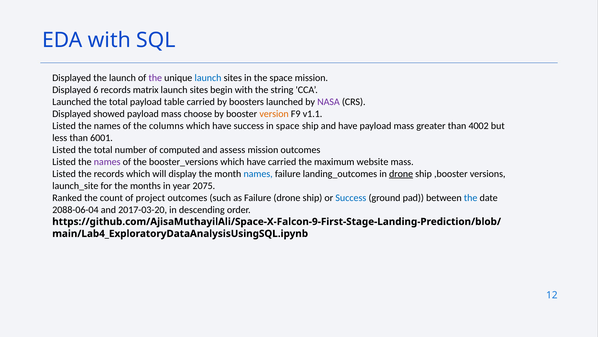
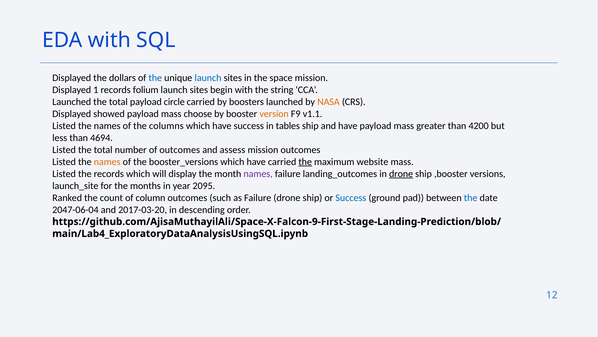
the launch: launch -> dollars (122, 78)
the colour: purple -> blue (155, 78)
6: 6 -> 1 (96, 90)
matrix: matrix -> folium (146, 90)
table: table -> circle (174, 102)
NASA colour: purple -> orange (329, 102)
in space: space -> tables (288, 126)
4002: 4002 -> 4200 (479, 126)
6001: 6001 -> 4694 (102, 138)
of computed: computed -> outcomes (180, 150)
names colour: purple -> orange (107, 162)
the underline: none -> present (305, 162)
names colour: blue -> purple (258, 173)
2075: 2075 -> 2095 (204, 185)
project: project -> column (151, 197)
2088-06-04: 2088-06-04 -> 2047-06-04 (75, 209)
